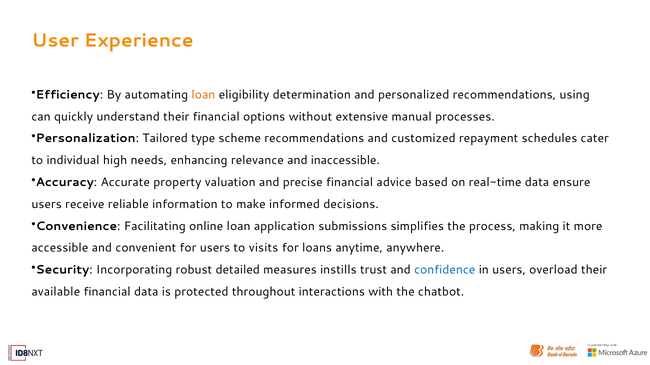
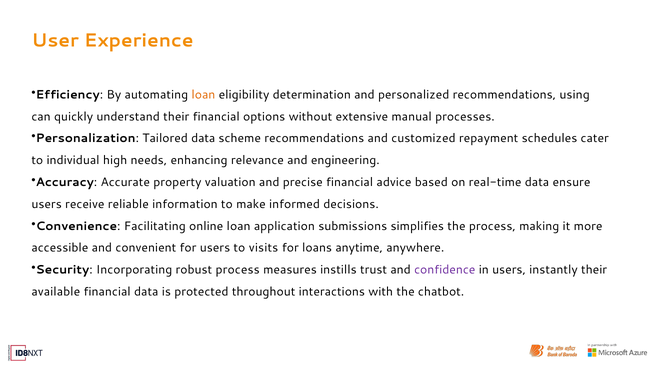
Tailored type: type -> data (203, 139)
inaccessible: inaccessible -> engineering (345, 161)
robust detailed: detailed -> process (238, 270)
confidence colour: blue -> purple (445, 270)
overload: overload -> instantly (553, 270)
